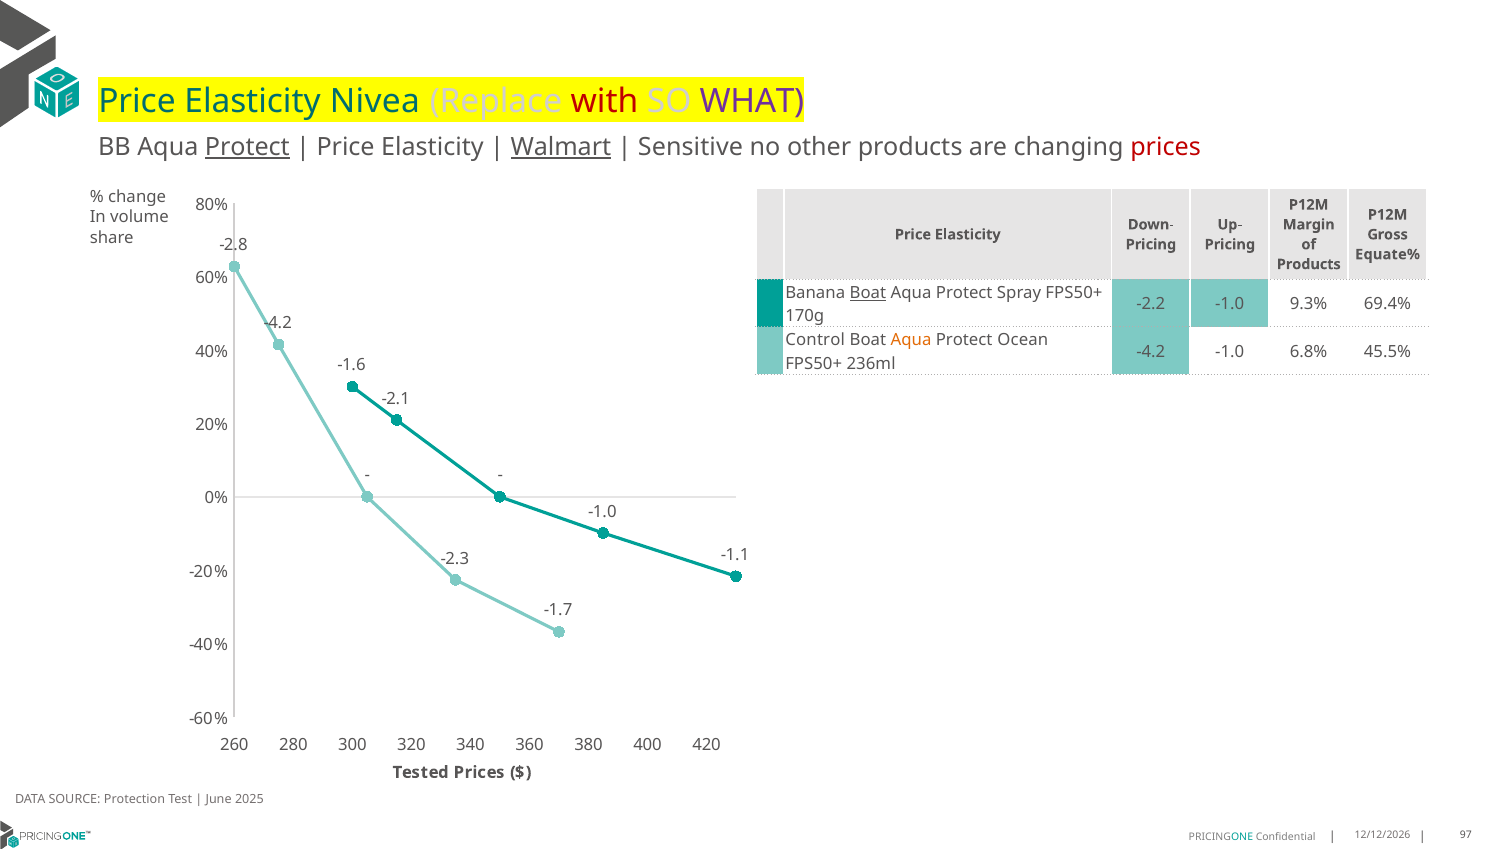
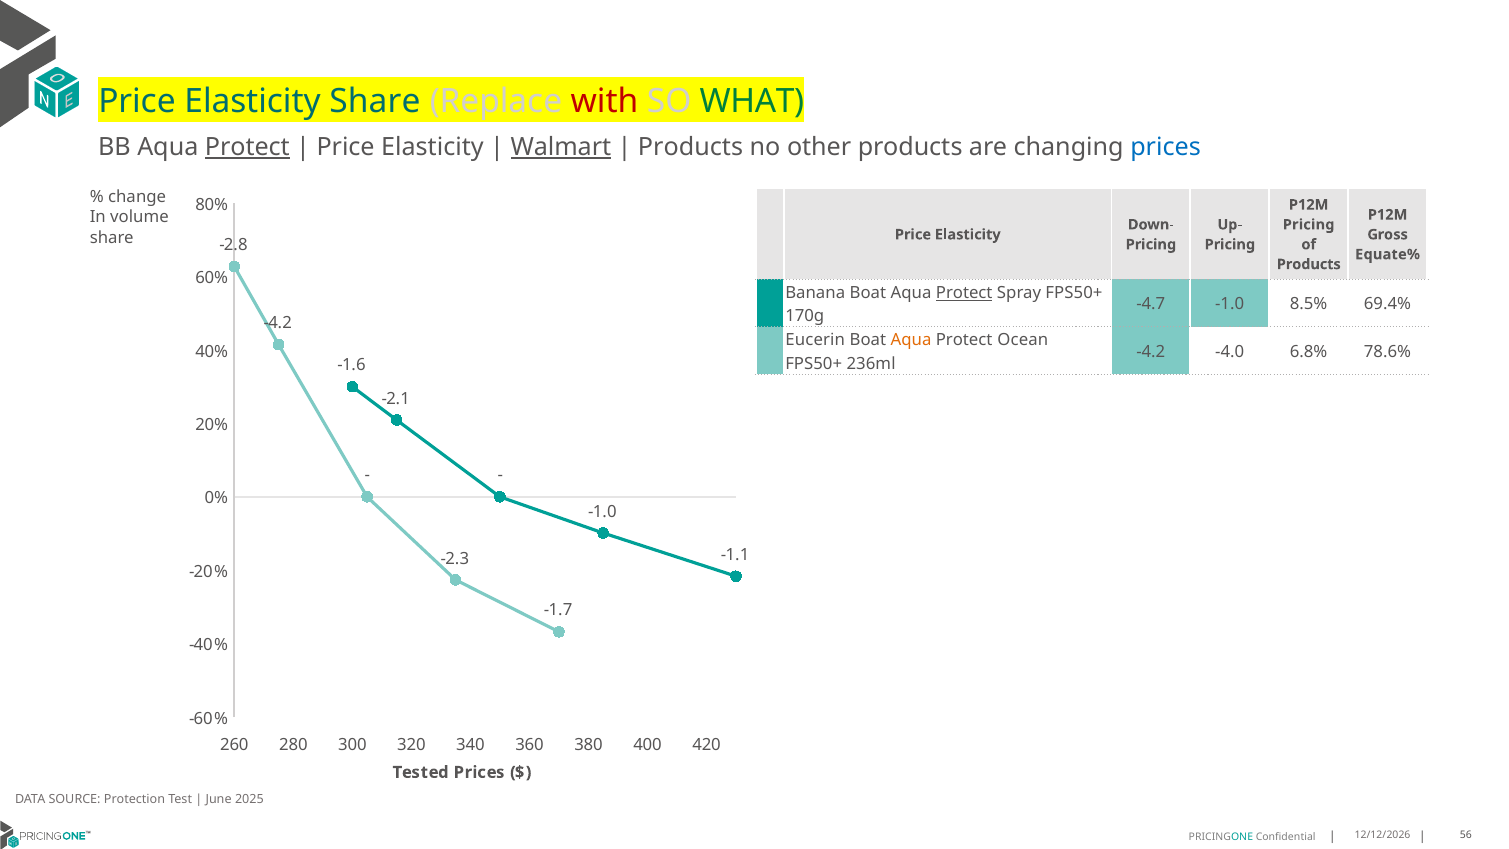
Elasticity Nivea: Nivea -> Share (375, 101)
WHAT colour: purple -> green (752, 101)
Sensitive: Sensitive -> Products (690, 147)
prices colour: red -> blue (1166, 147)
Margin: Margin -> Pricing (1309, 225)
Boat underline: present -> none (868, 293)
Protect underline: none -> present (964, 293)
-2.2: -2.2 -> -4.7 (1151, 304)
9.3%: 9.3% -> 8.5% (1309, 304)
Control: Control -> Eucerin (815, 340)
-4.2 -1.0: -1.0 -> -4.0 (1230, 352)
45.5%: 45.5% -> 78.6% (1387, 352)
97: 97 -> 56 (1466, 835)
